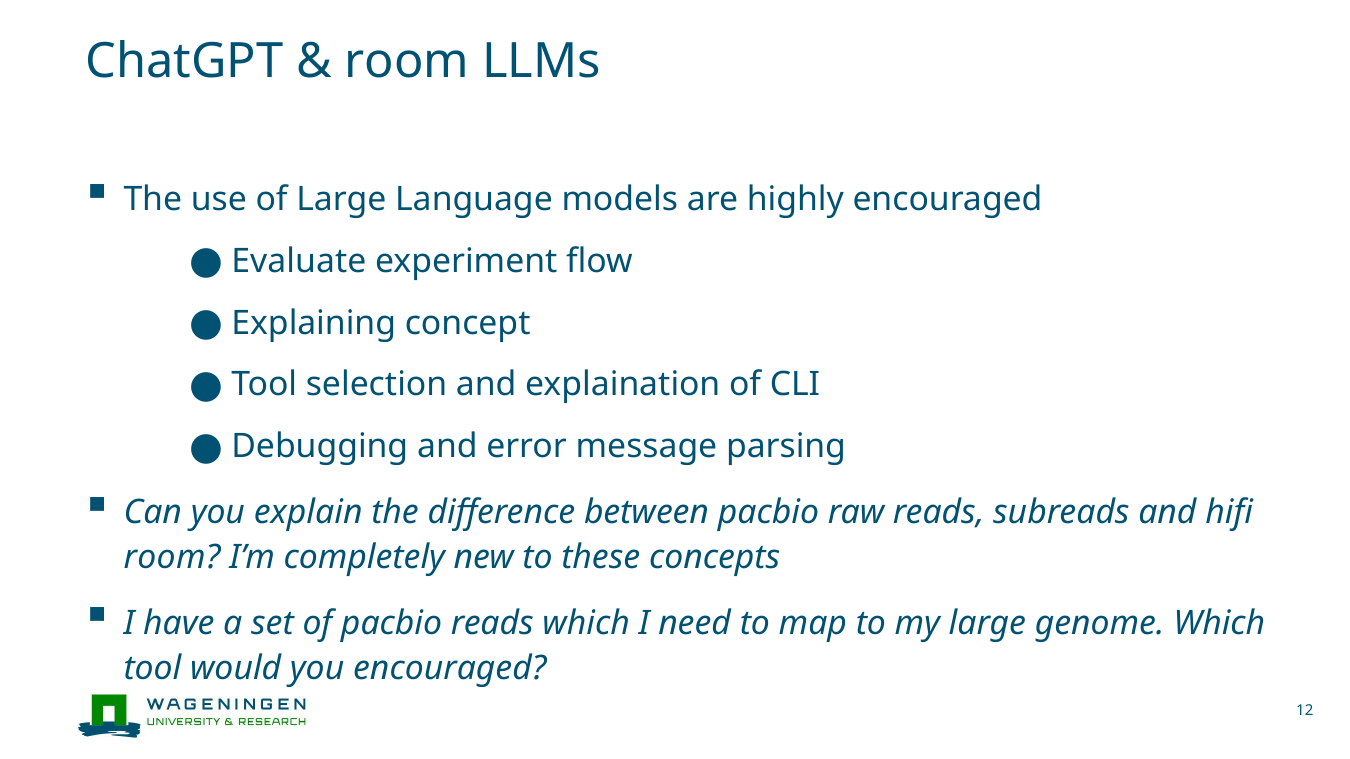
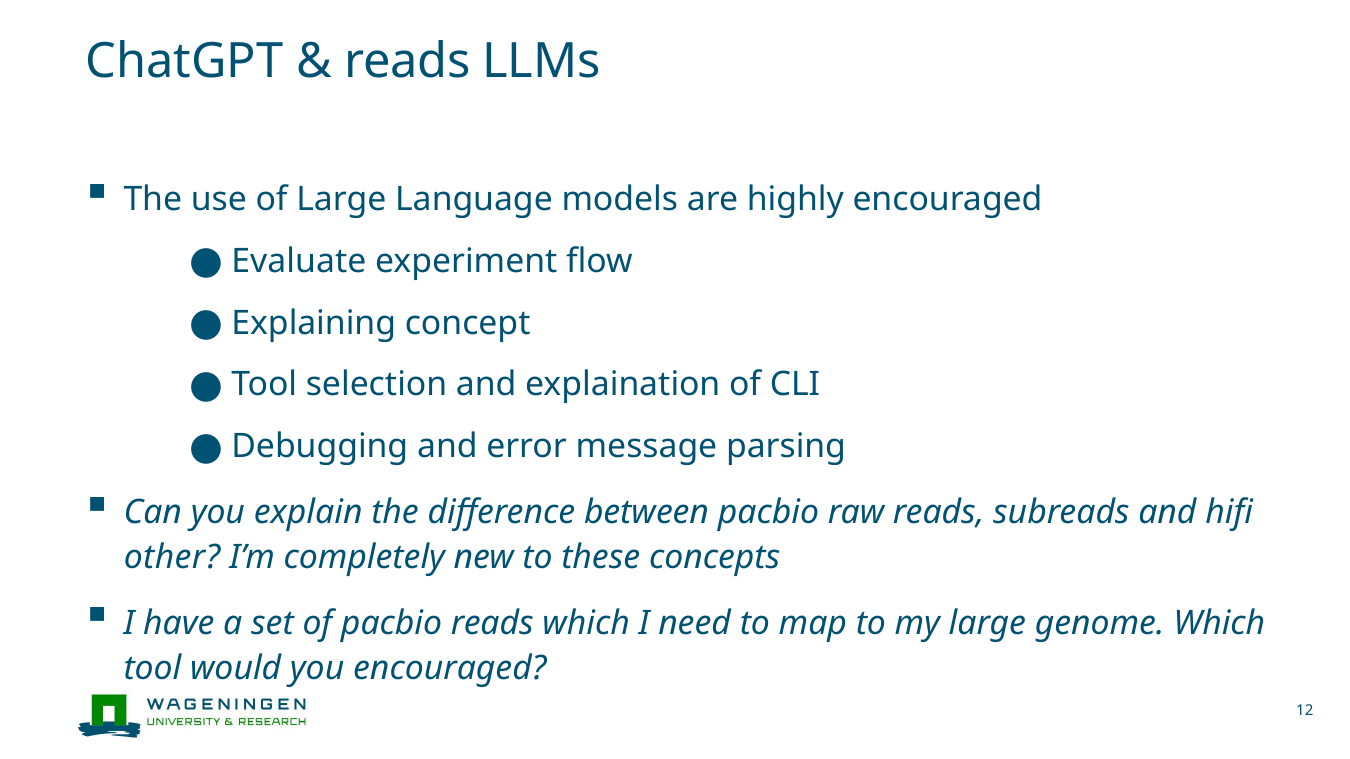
room: room -> reads (407, 62)
room: room -> other (172, 558)
